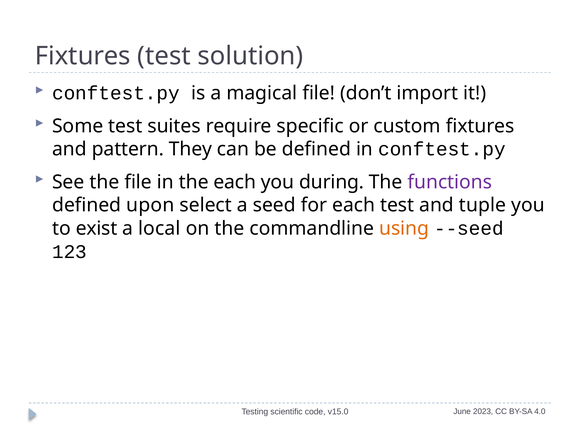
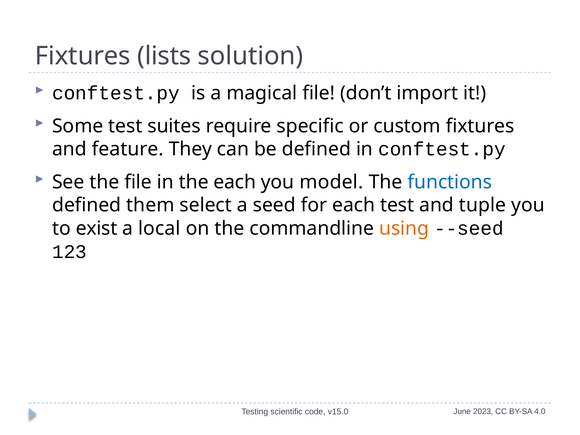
Fixtures test: test -> lists (164, 56)
pattern: pattern -> feature (128, 149)
during: during -> model (331, 182)
functions colour: purple -> blue (450, 182)
upon: upon -> them (150, 205)
